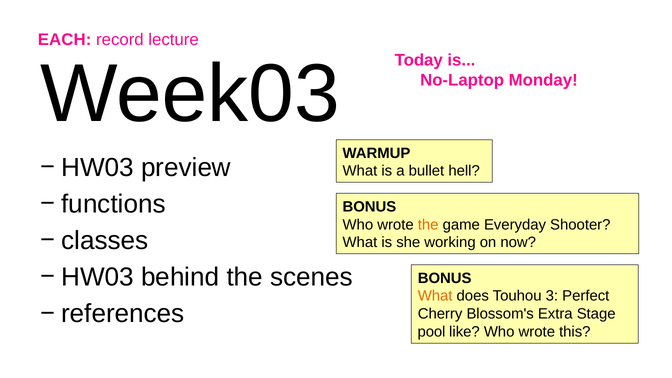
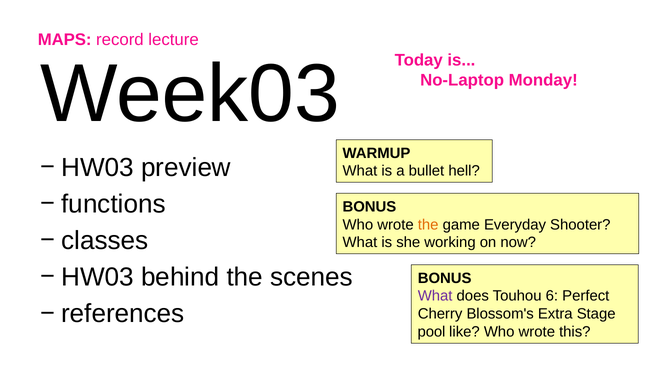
EACH: EACH -> MAPS (65, 40)
What colour: orange -> purple (435, 296)
3: 3 -> 6 (552, 296)
